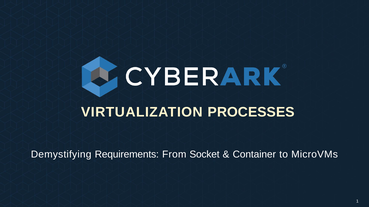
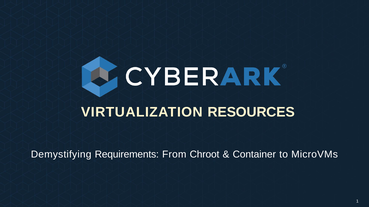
PROCESSES: PROCESSES -> RESOURCES (251, 112)
Socket: Socket -> Chroot (205, 155)
